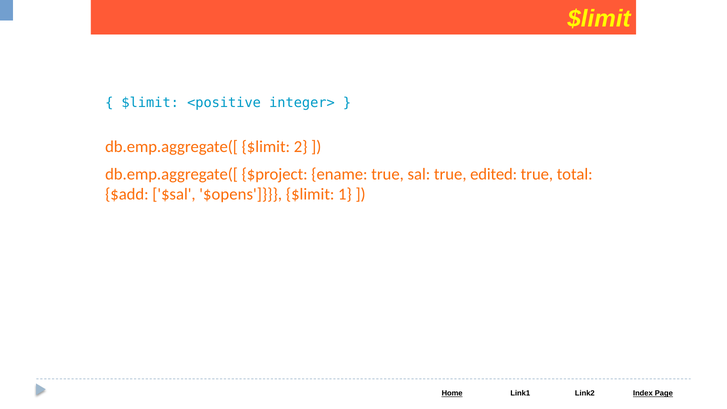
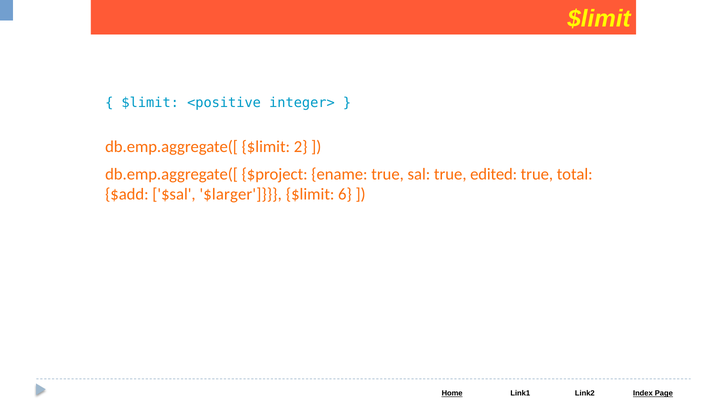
$opens: $opens -> $larger (241, 194)
1: 1 -> 6 (345, 194)
